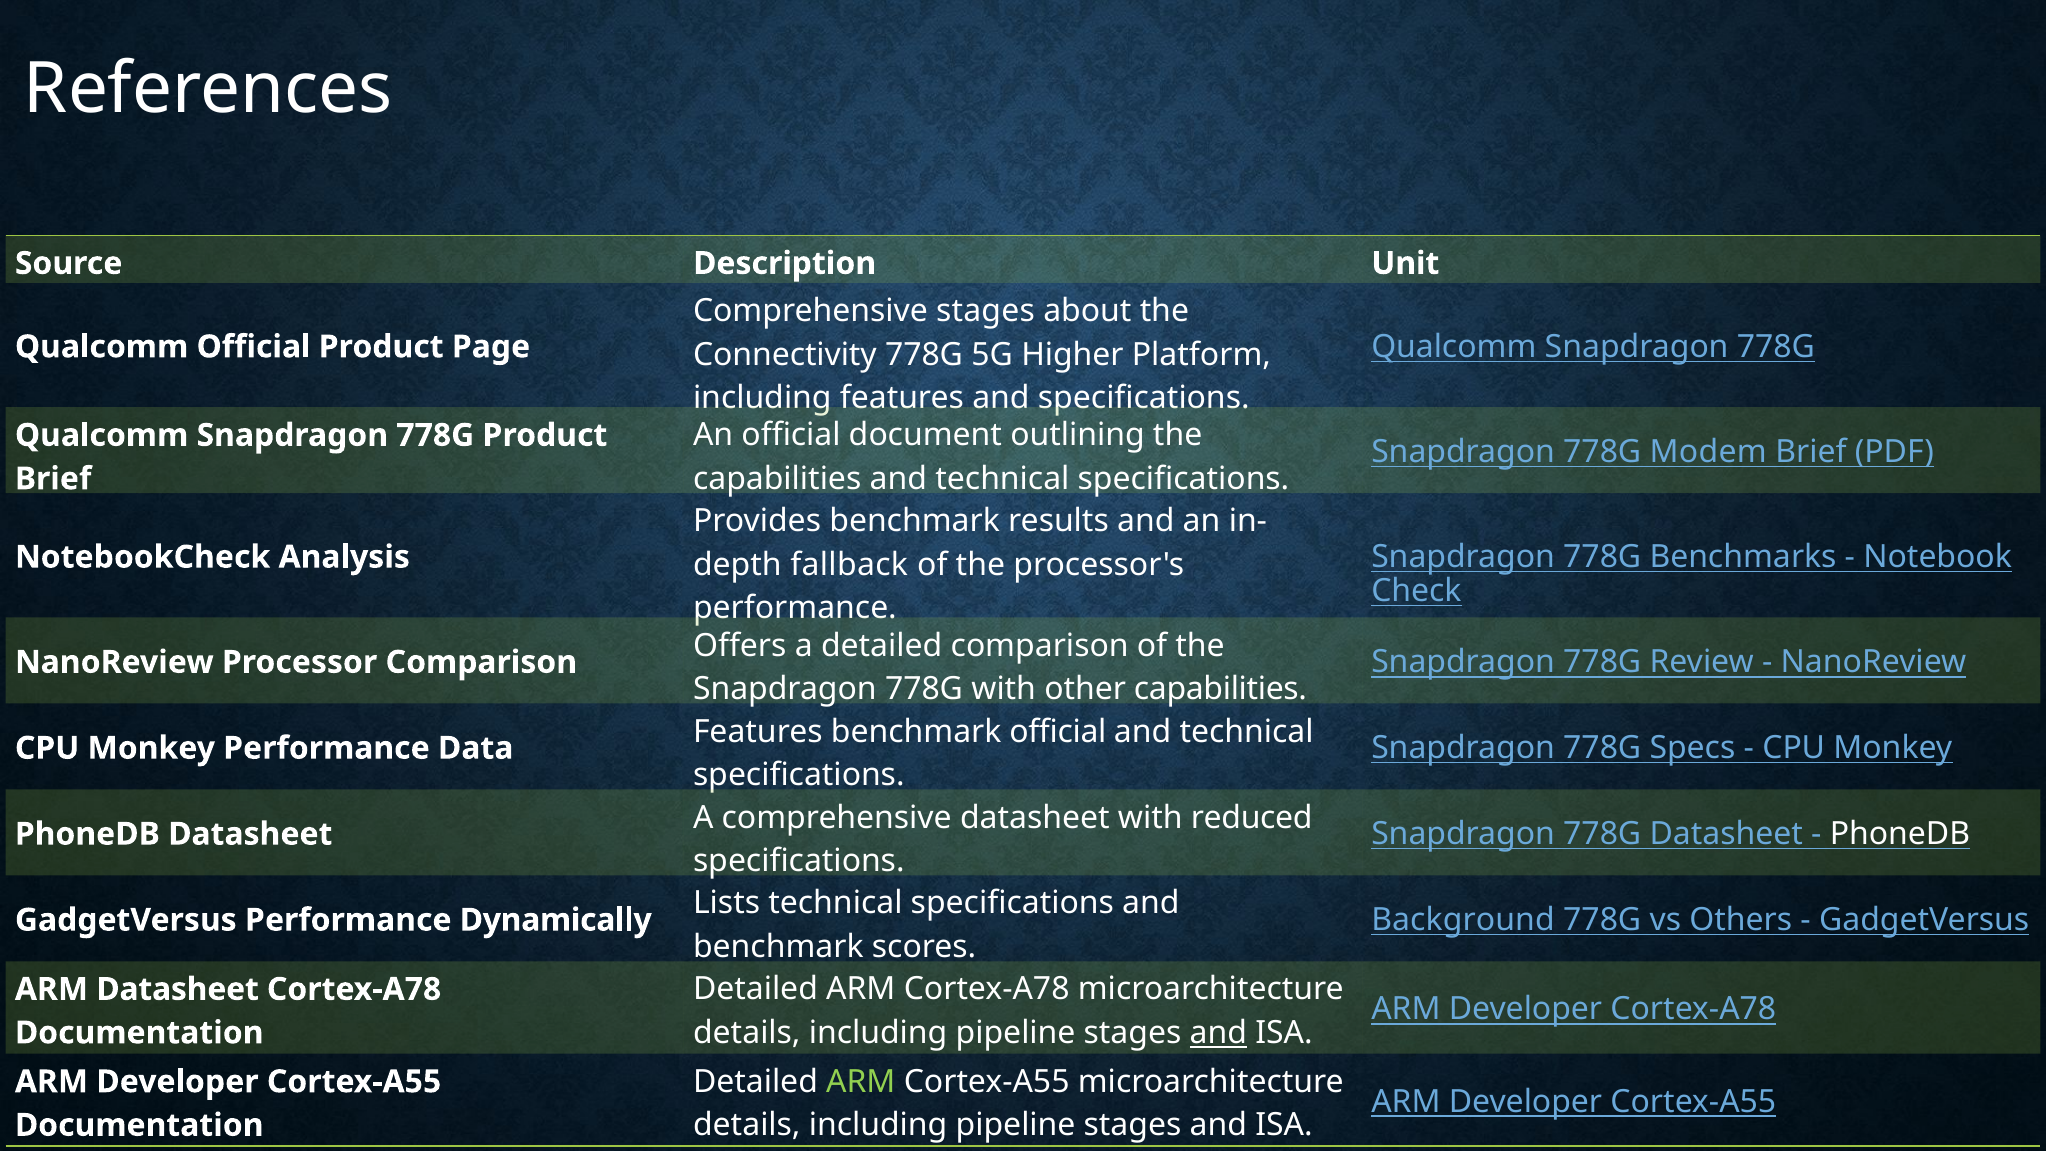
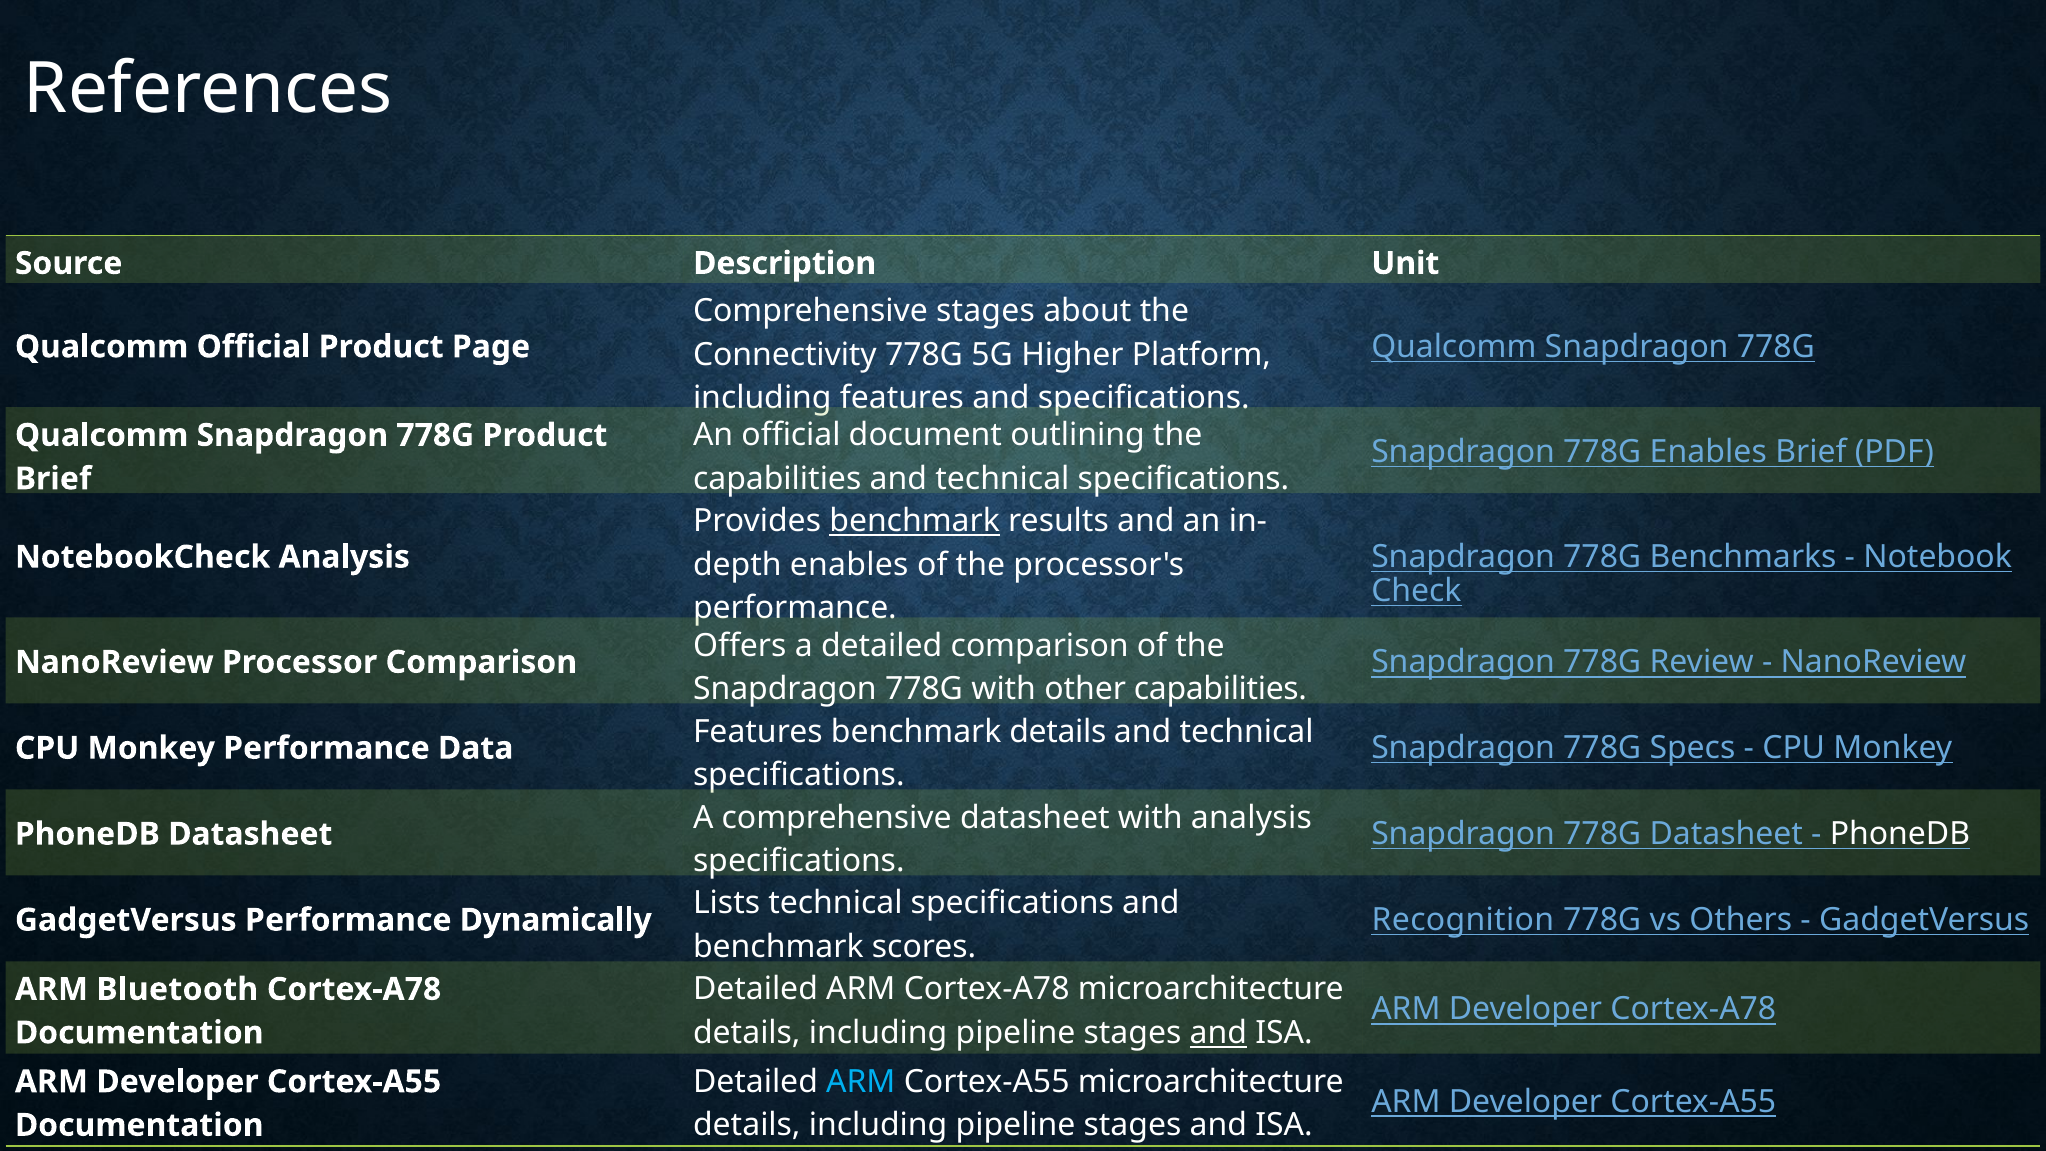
778G Modem: Modem -> Enables (1708, 452)
benchmark underline: none -> present (915, 521)
fallback: fallback -> enables (849, 565)
benchmark official: official -> details (1058, 731)
with reduced: reduced -> analysis (1251, 817)
Background: Background -> Recognition (1463, 920)
ARM Datasheet: Datasheet -> Bluetooth (177, 989)
ARM colour: light green -> light blue (861, 1082)
